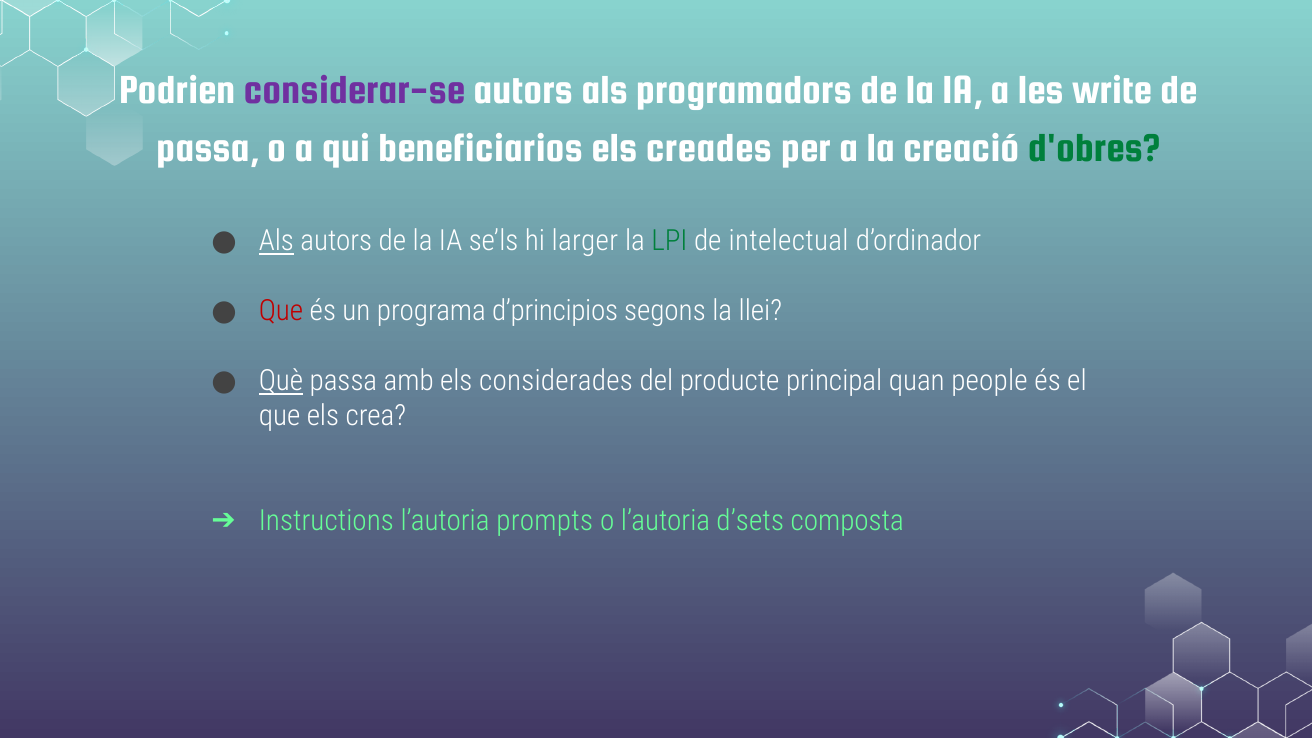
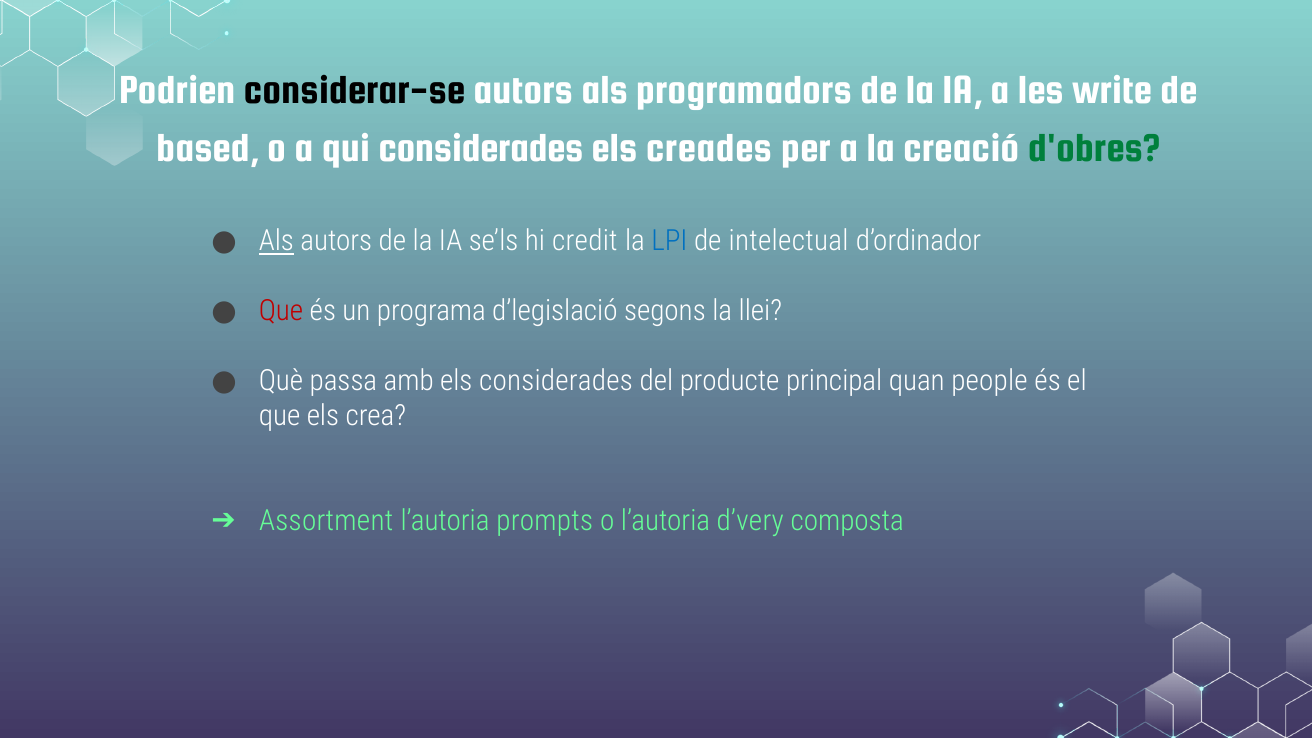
considerar-se colour: purple -> black (354, 90)
passa: passa -> based (208, 147)
qui beneficiarios: beneficiarios -> considerades (481, 147)
larger: larger -> credit (585, 241)
LPI colour: green -> blue (669, 241)
d’principios: d’principios -> d’legislació (555, 311)
Què underline: present -> none (281, 381)
Instructions: Instructions -> Assortment (326, 521)
d’sets: d’sets -> d’very (750, 521)
